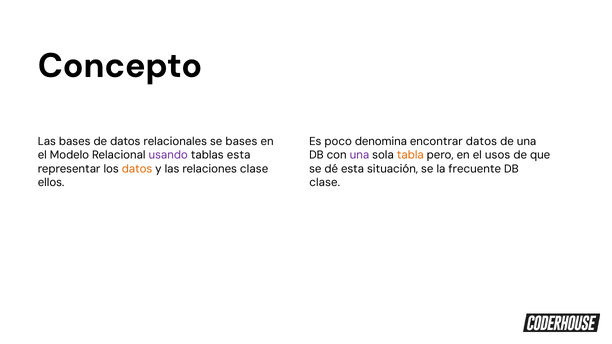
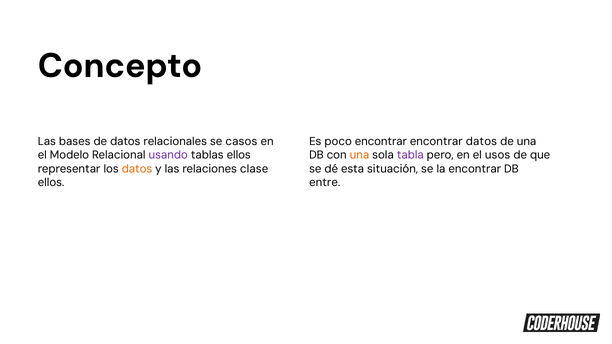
se bases: bases -> casos (241, 141)
poco denomina: denomina -> encontrar (381, 141)
tablas esta: esta -> ellos (239, 155)
una colour: purple -> orange (359, 155)
tabla colour: orange -> purple (410, 155)
la frecuente: frecuente -> encontrar (475, 169)
clase: clase -> entre (325, 183)
